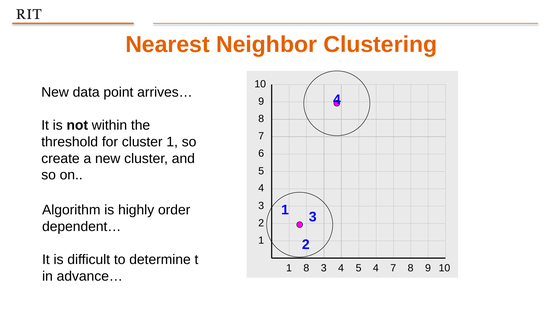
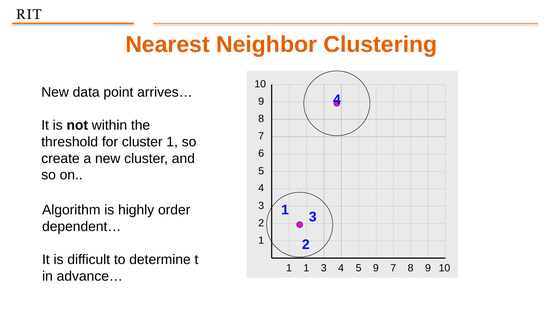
1 8: 8 -> 1 (306, 268)
5 4: 4 -> 9 (376, 268)
